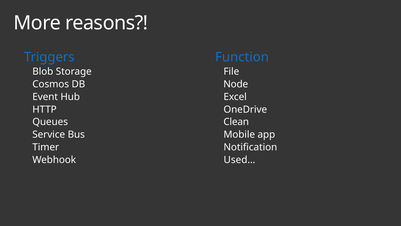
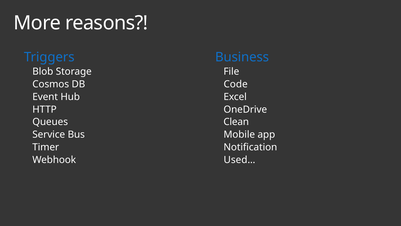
Function: Function -> Business (242, 57)
Node: Node -> Code (236, 84)
